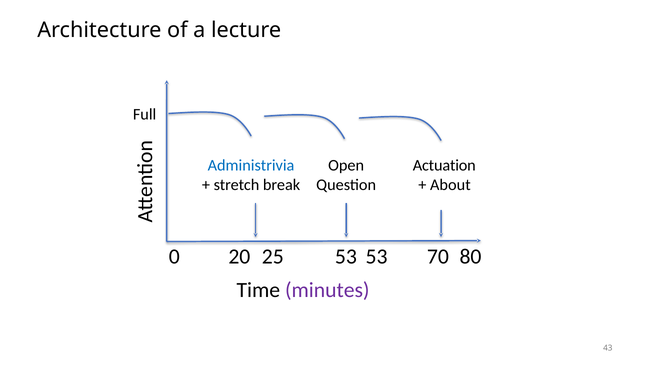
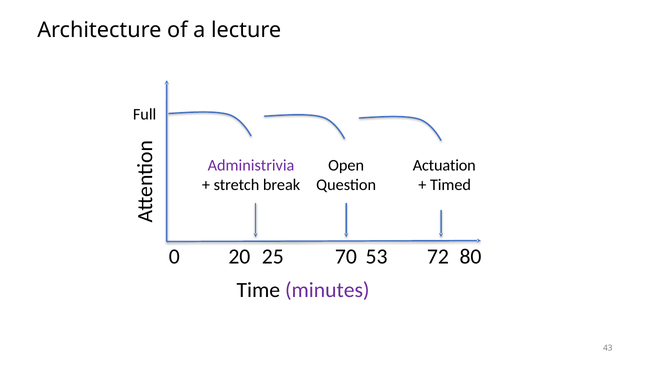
Administrivia colour: blue -> purple (251, 166)
About: About -> Timed (450, 185)
25 53: 53 -> 70 (346, 257)
70: 70 -> 72 (438, 257)
